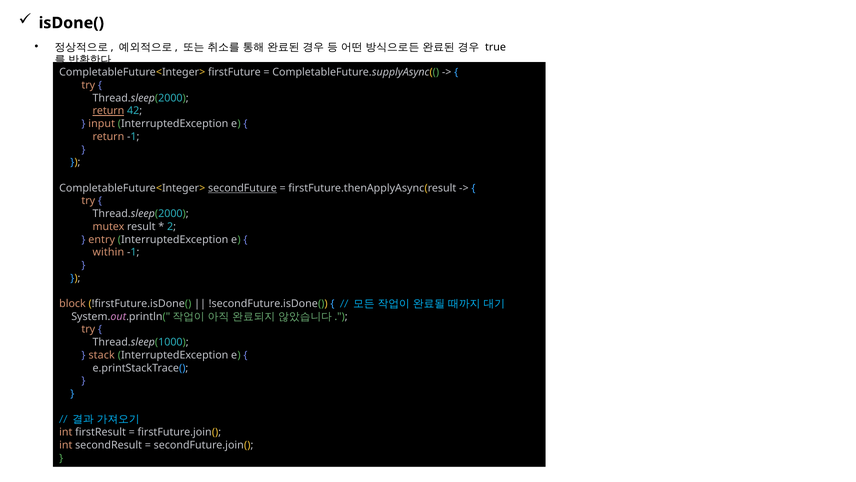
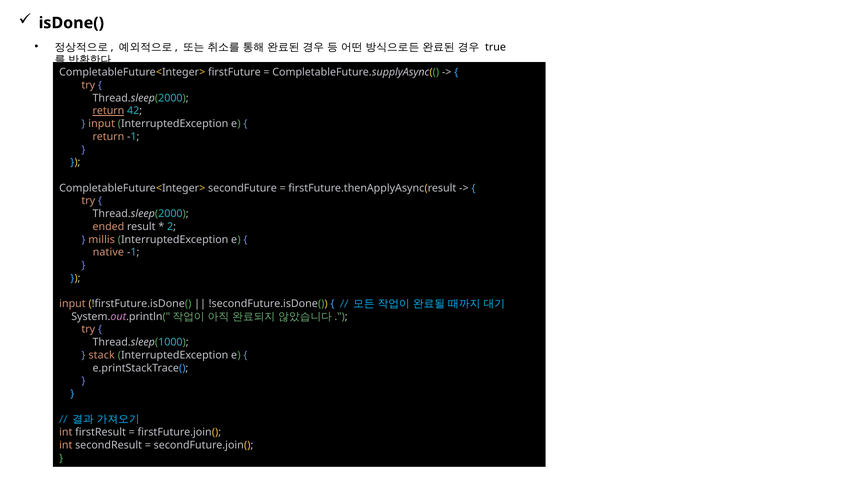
secondFuture underline: present -> none (242, 188)
mutex: mutex -> ended (108, 226)
entry: entry -> millis (102, 239)
within: within -> native (108, 252)
block: block -> input (72, 303)
